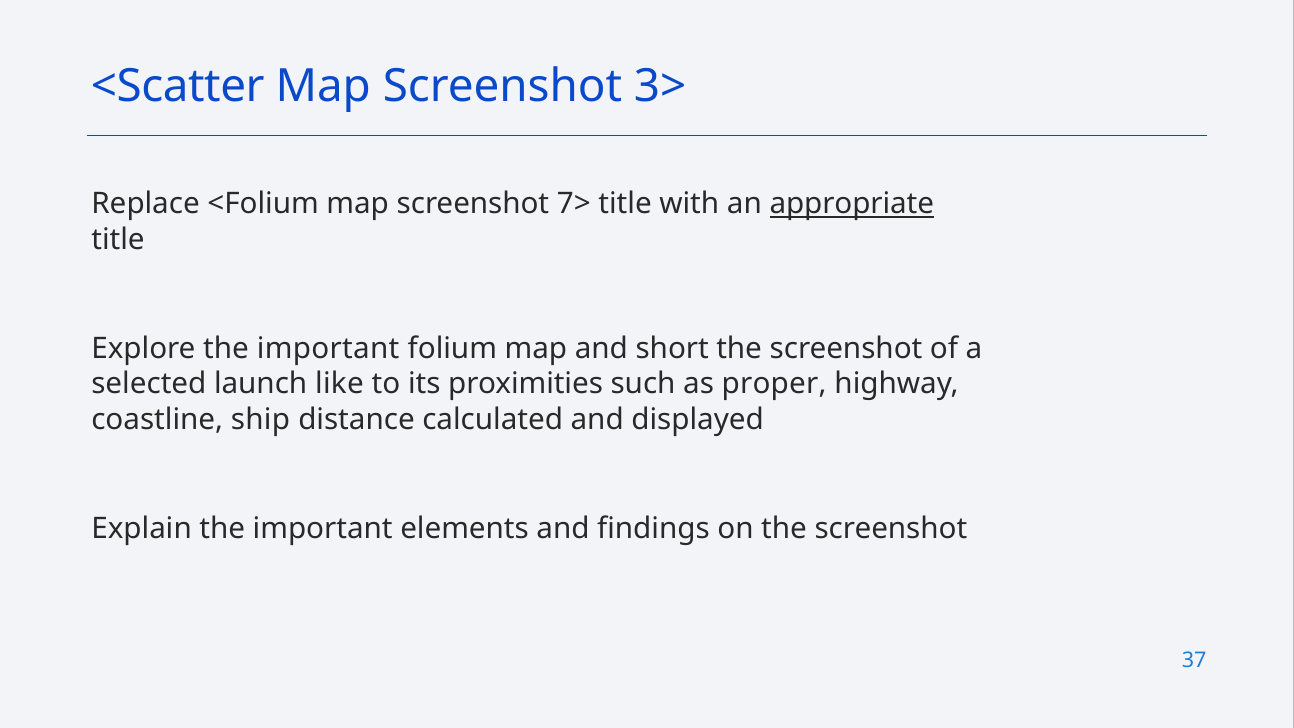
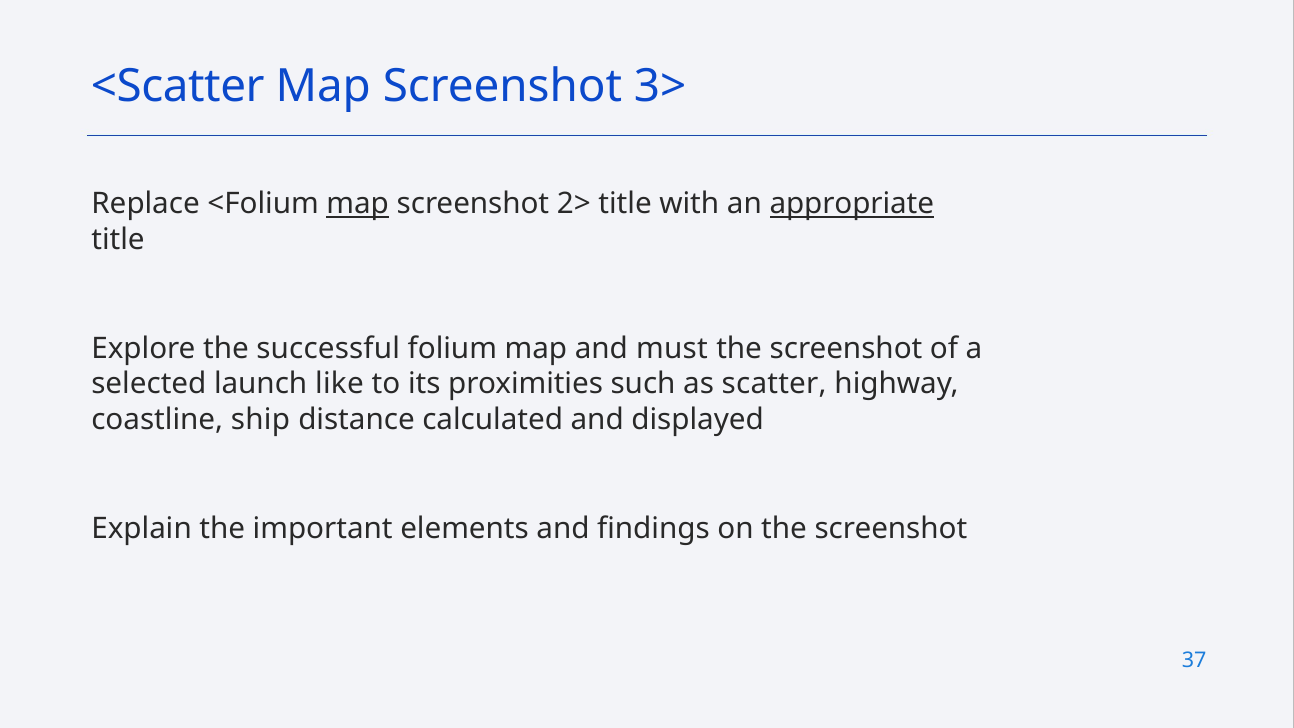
map underline: none -> present (358, 204)
7>: 7> -> 2> (574, 204)
Explore the important: important -> successful (328, 348)
short: short -> must (672, 348)
proper: proper -> scatter (774, 384)
